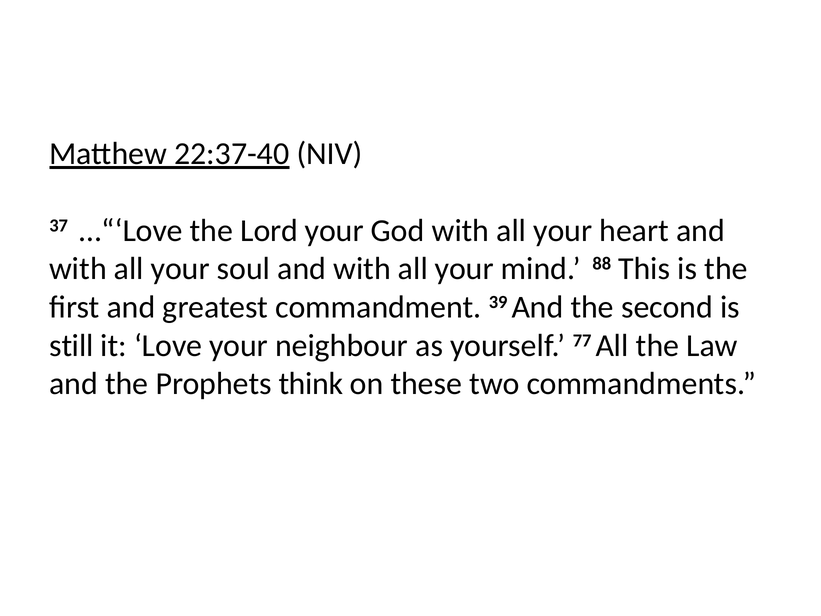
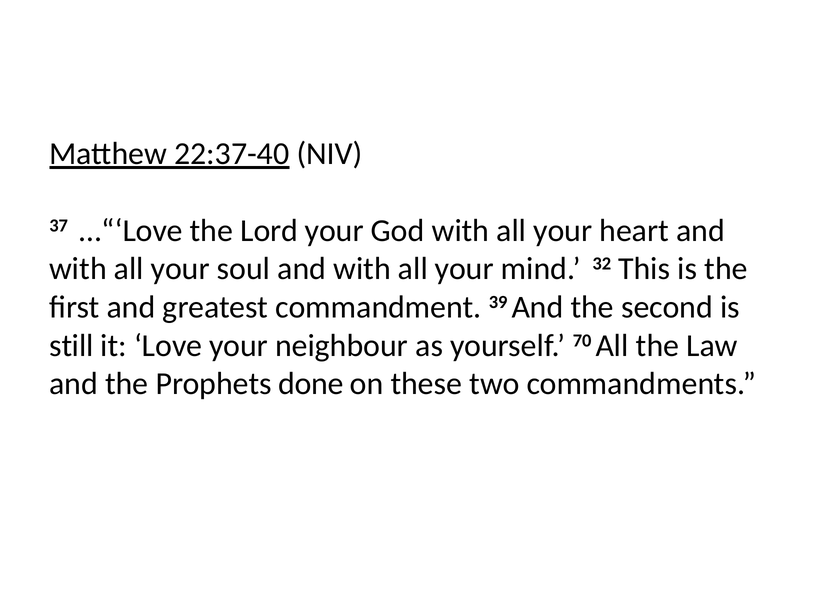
88: 88 -> 32 (602, 264)
77: 77 -> 70 (582, 340)
think: think -> done (311, 384)
